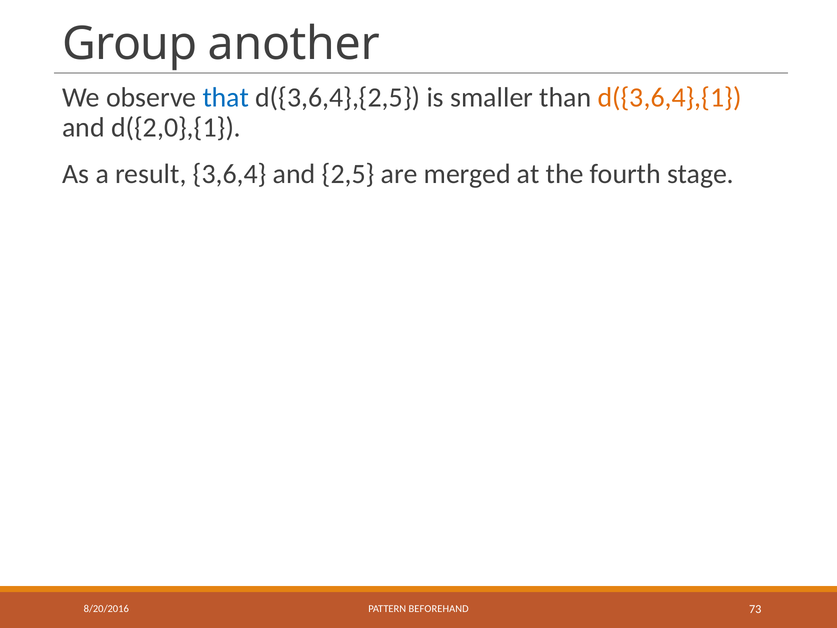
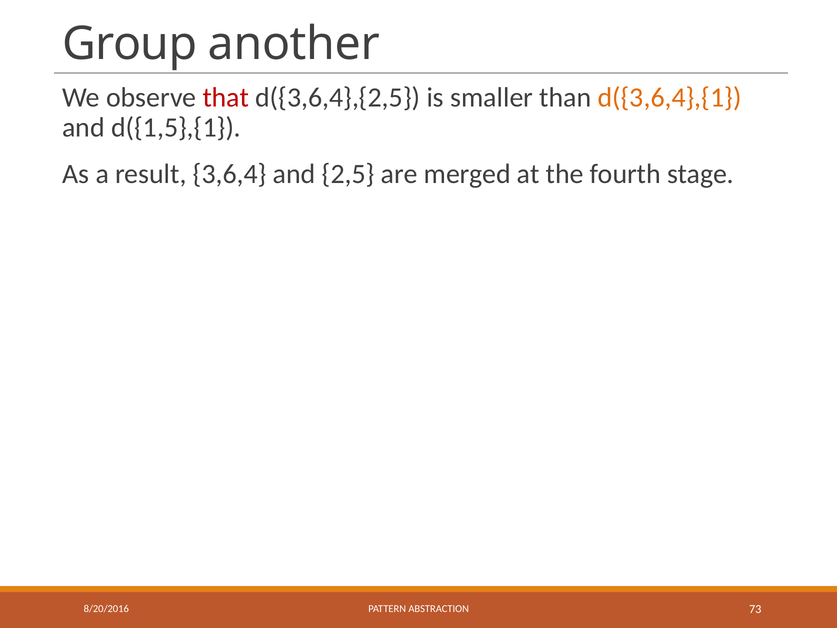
that colour: blue -> red (226, 98)
d({2,0},{1: d({2,0},{1 -> d({1,5},{1 (176, 128)
BEFOREHAND: BEFOREHAND -> ABSTRACTION (439, 609)
